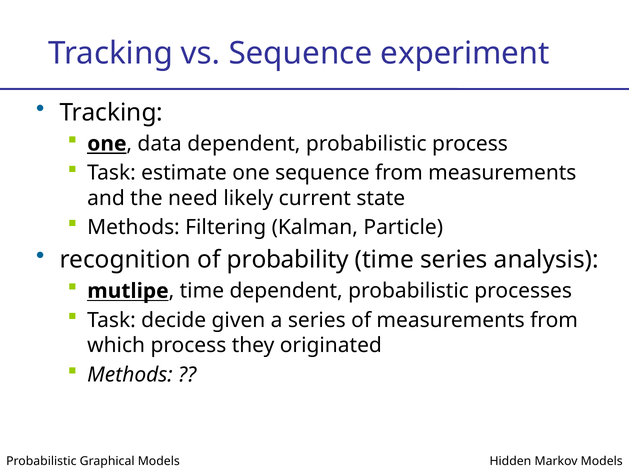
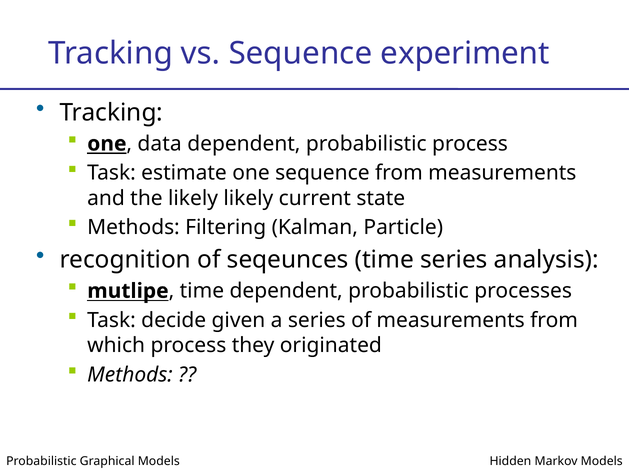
the need: need -> likely (193, 198)
probability: probability -> seqeunces (288, 260)
